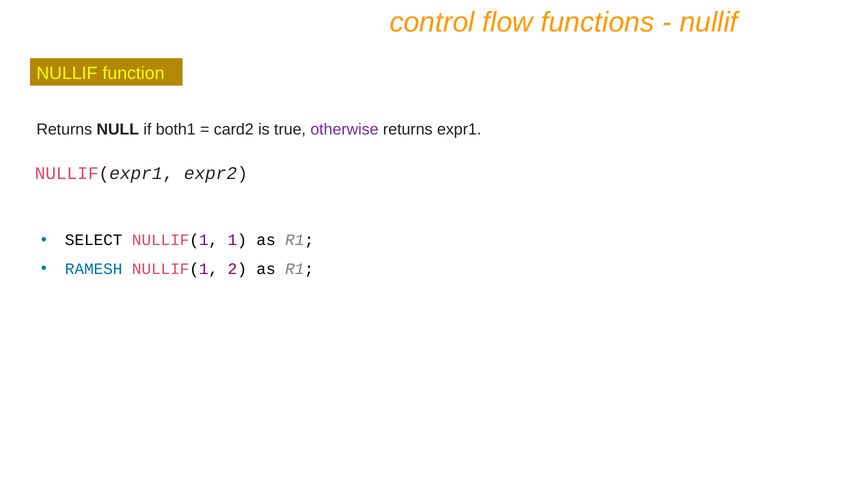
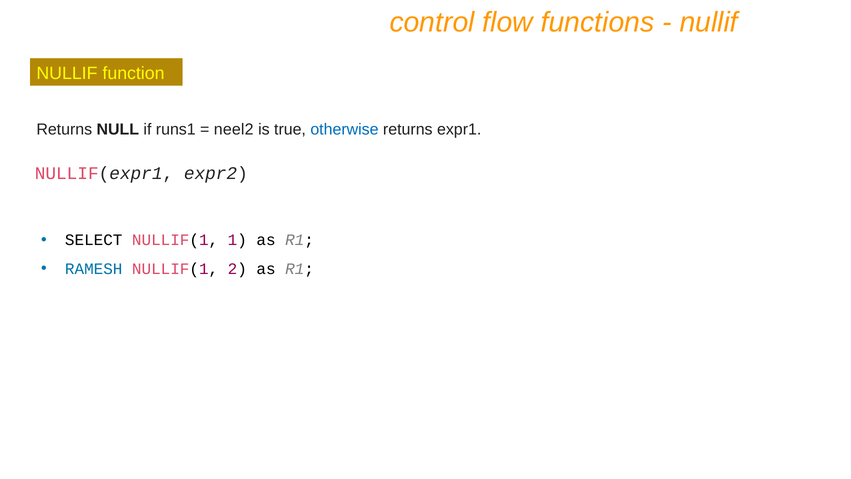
both1: both1 -> runs1 (176, 130)
card2: card2 -> neel2 (234, 130)
otherwise colour: purple -> blue (344, 130)
